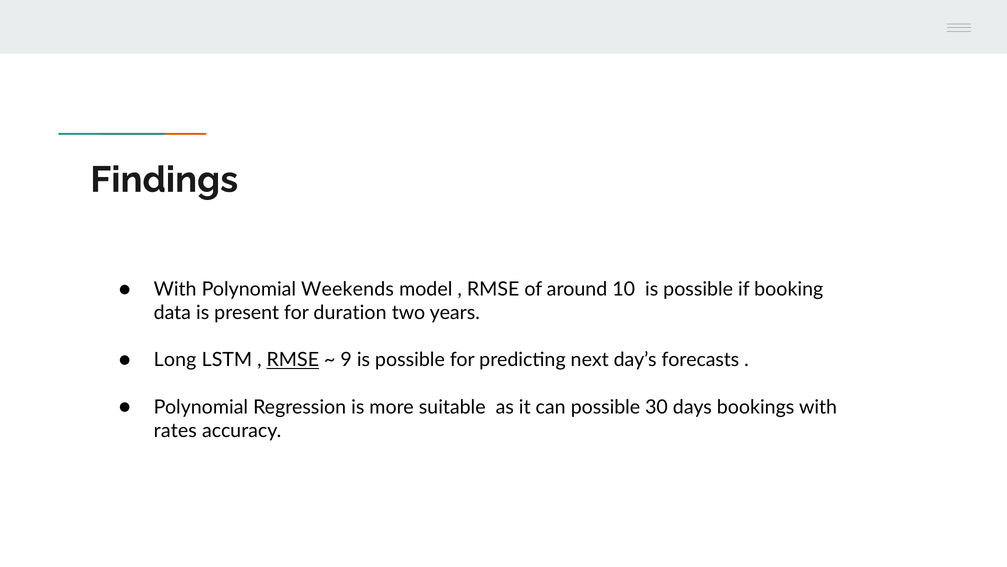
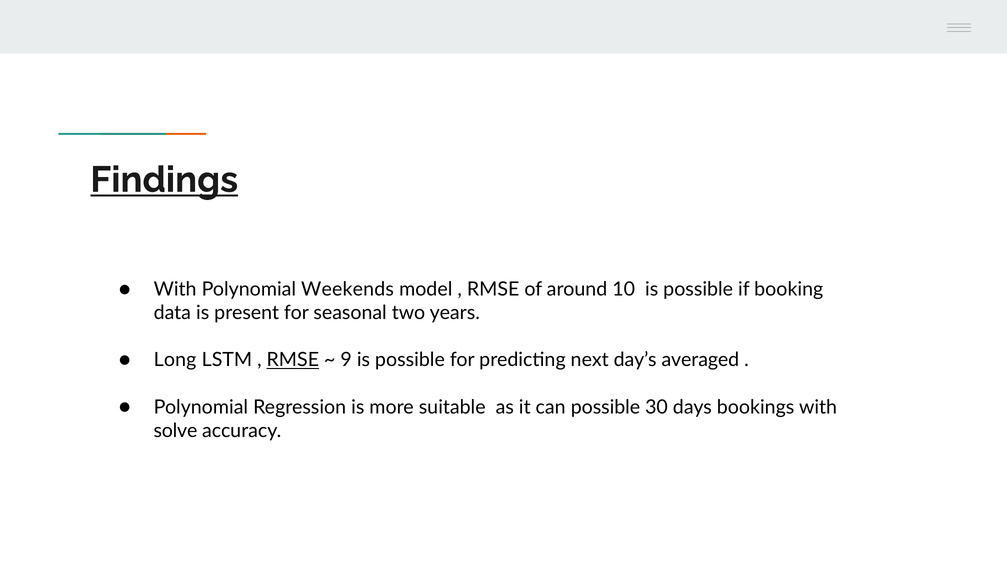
Findings underline: none -> present (164, 180)
duration: duration -> seasonal (350, 313)
forecasts: forecasts -> averaged (700, 360)
rates: rates -> solve (175, 430)
